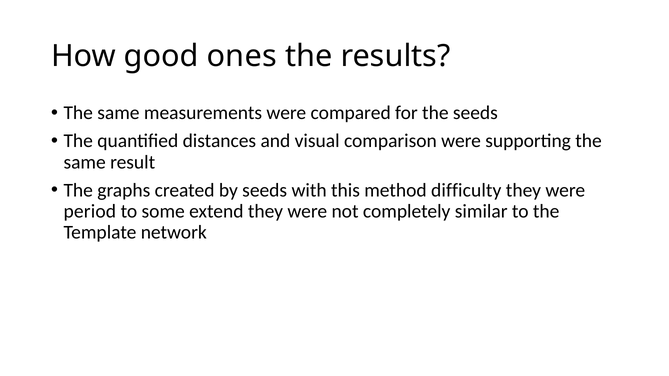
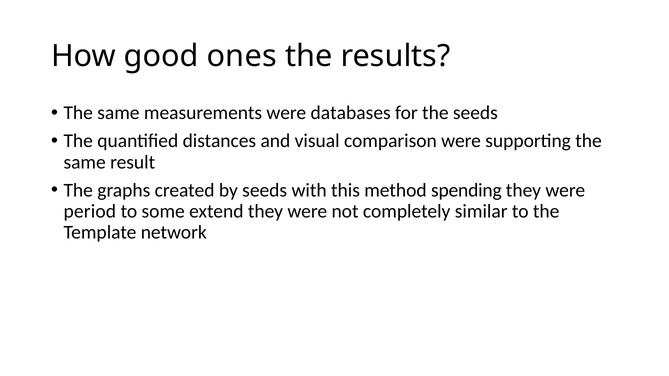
compared: compared -> databases (351, 113)
difficulty: difficulty -> spending (466, 190)
